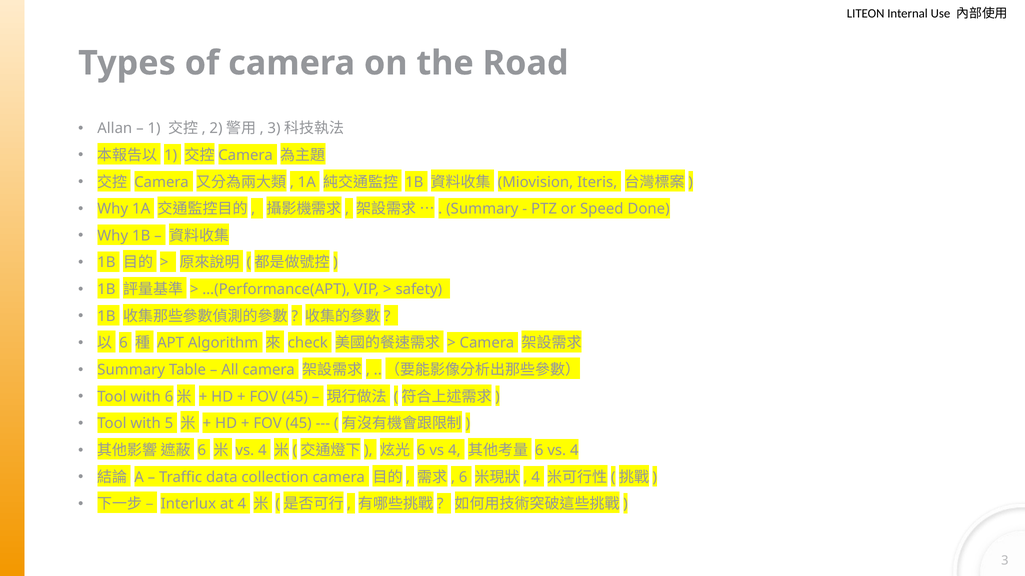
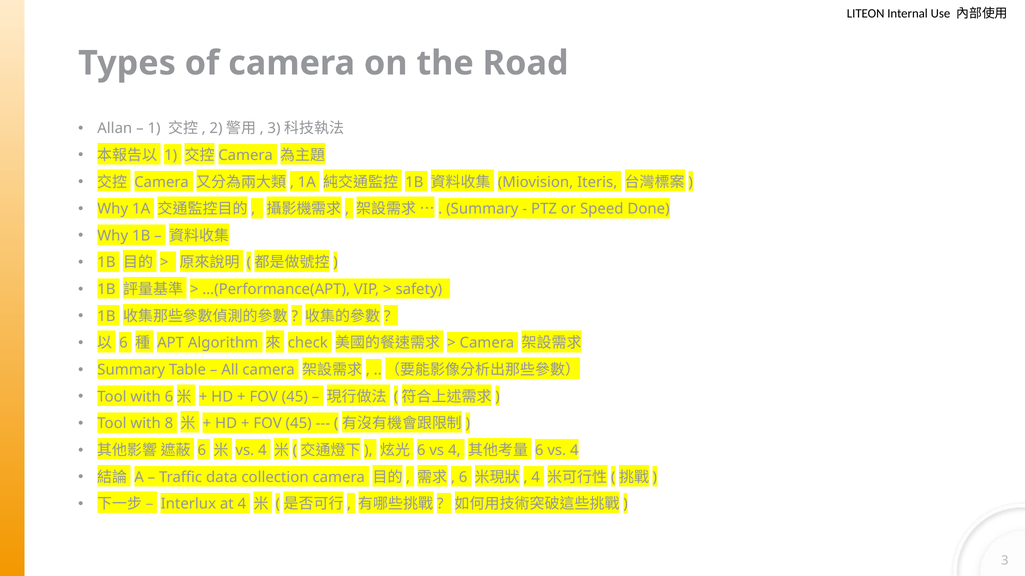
5: 5 -> 8 (169, 424)
